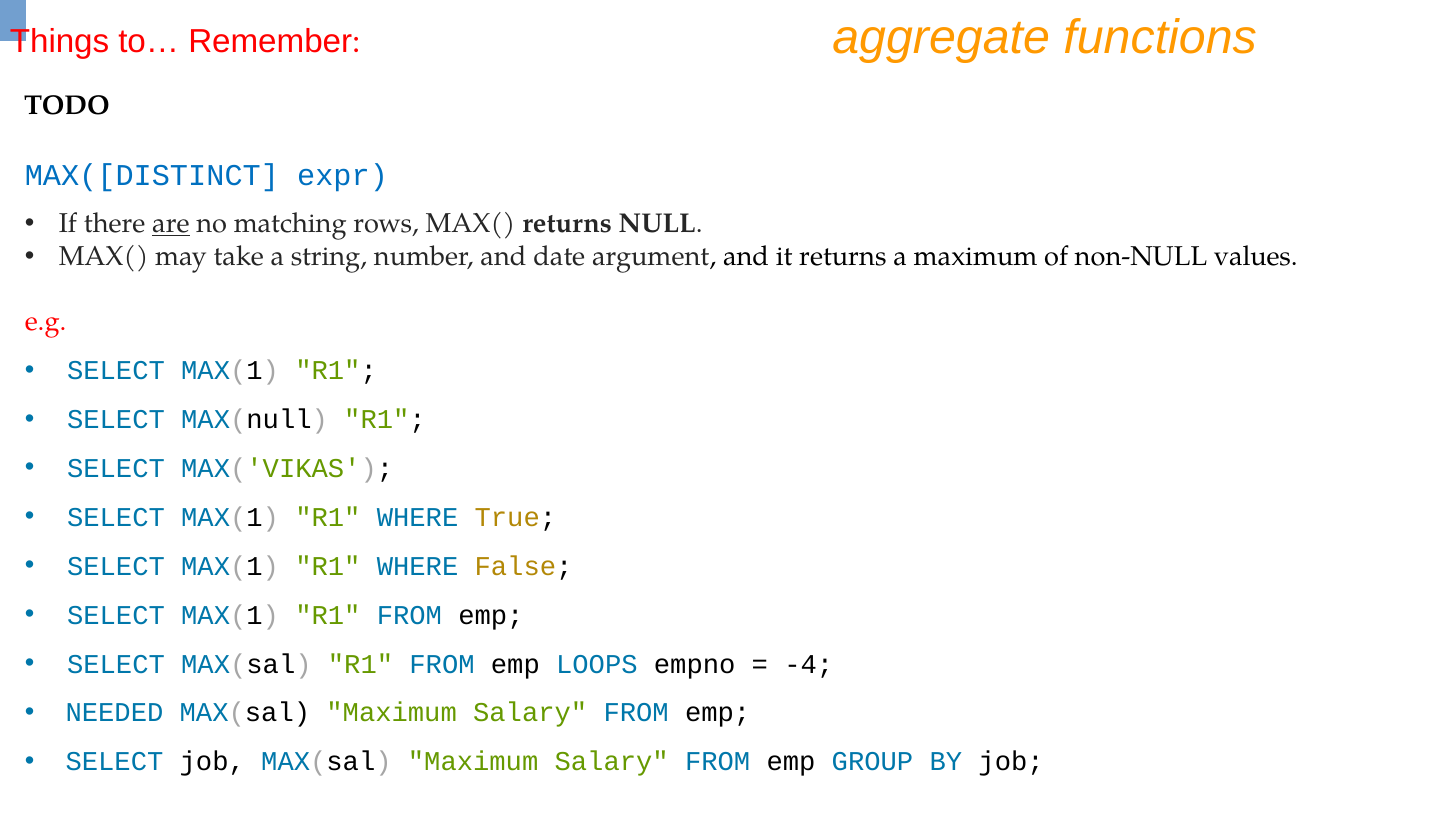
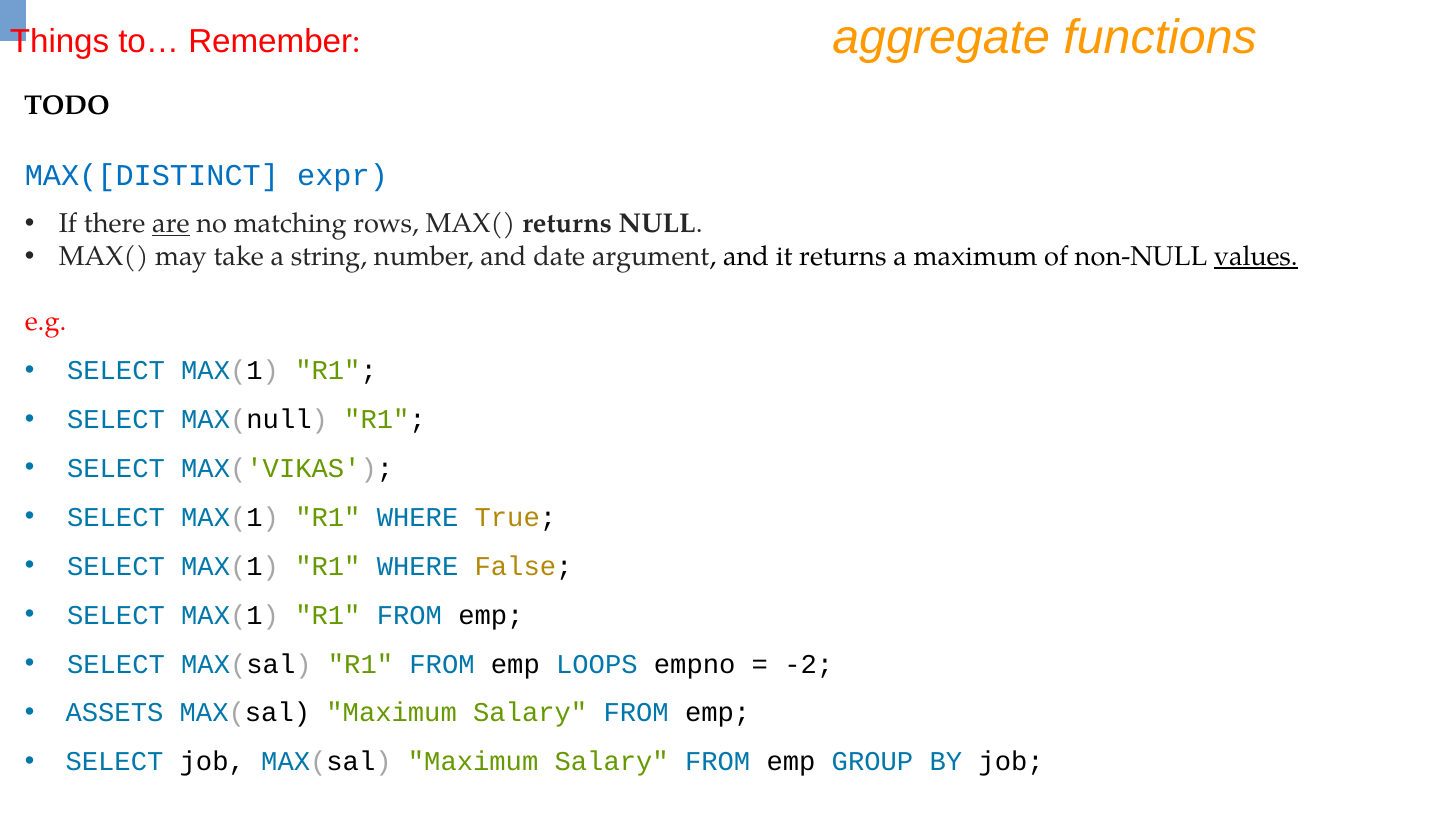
values underline: none -> present (1256, 257)
-4: -4 -> -2 (809, 664)
NEEDED: NEEDED -> ASSETS (114, 713)
